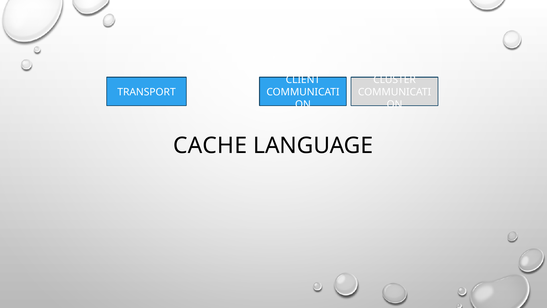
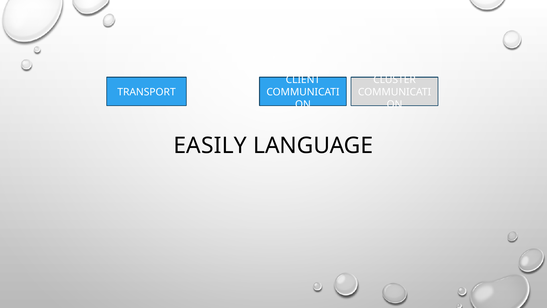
CACHE: CACHE -> EASILY (210, 145)
